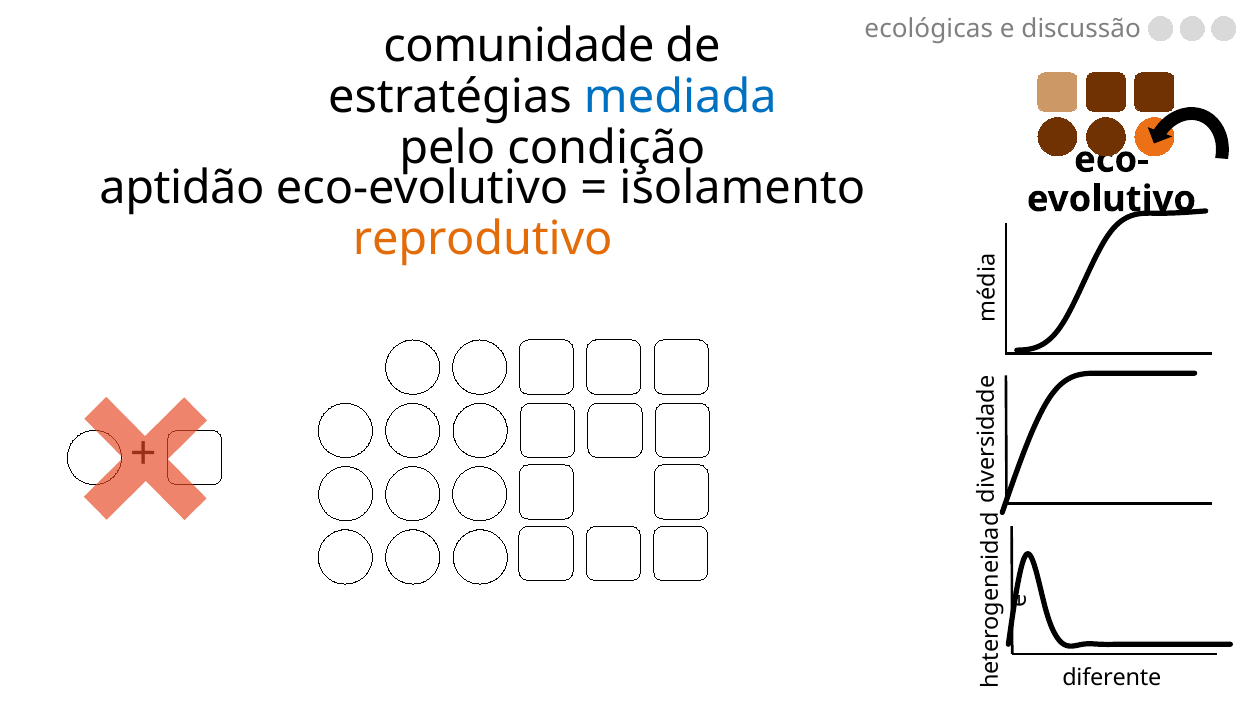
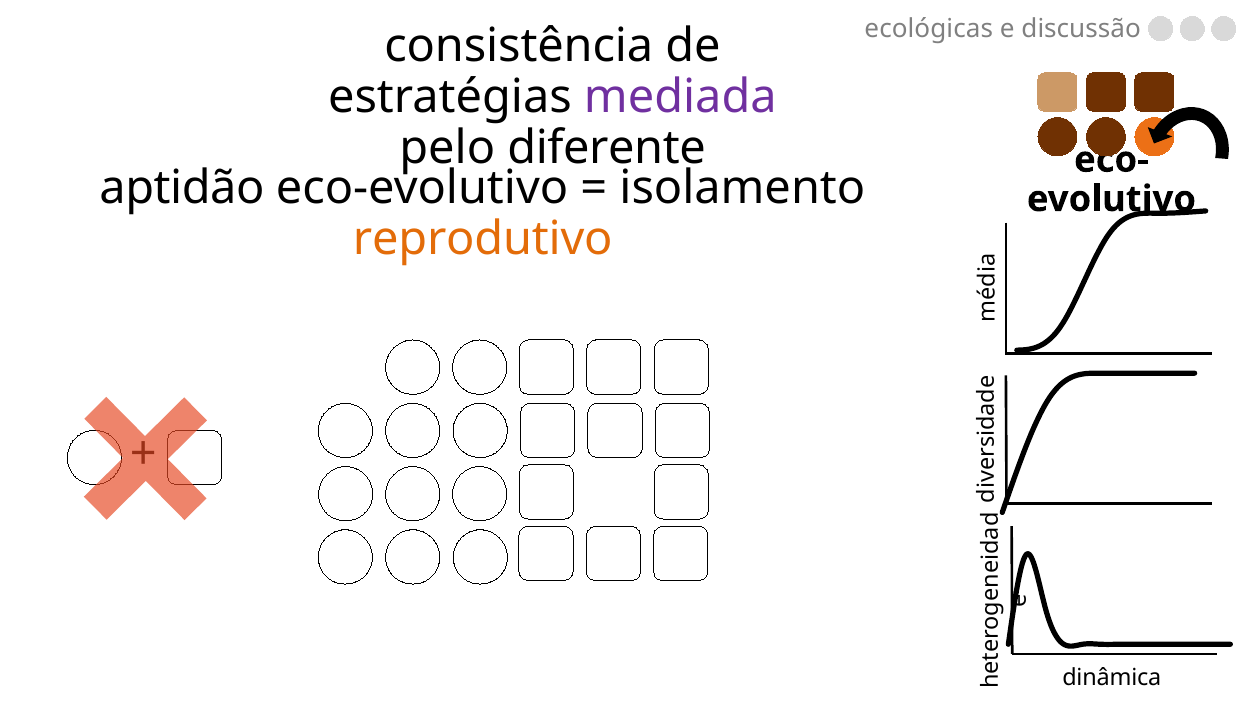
comunidade: comunidade -> consistência (519, 46)
mediada colour: blue -> purple (680, 97)
condição: condição -> diferente (607, 147)
diferente: diferente -> dinâmica (1112, 677)
